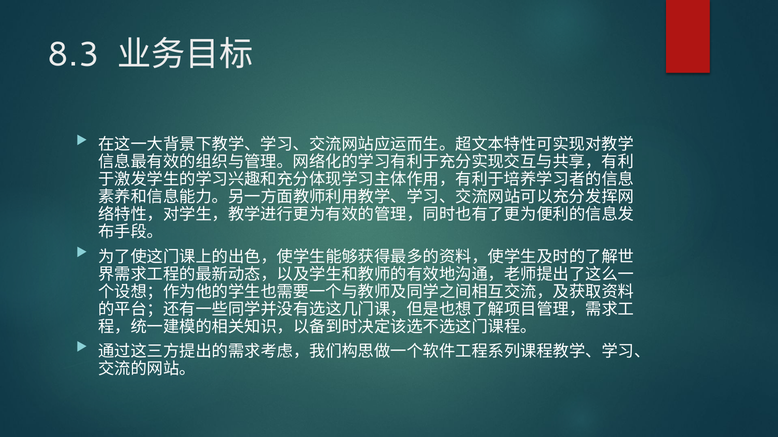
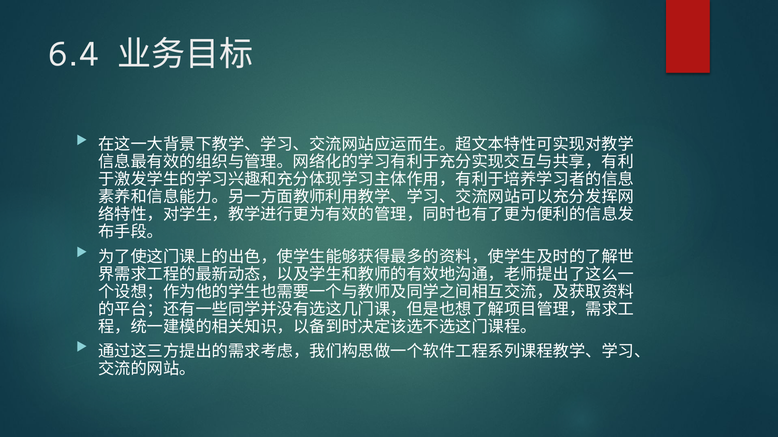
8.3: 8.3 -> 6.4 (73, 55)
